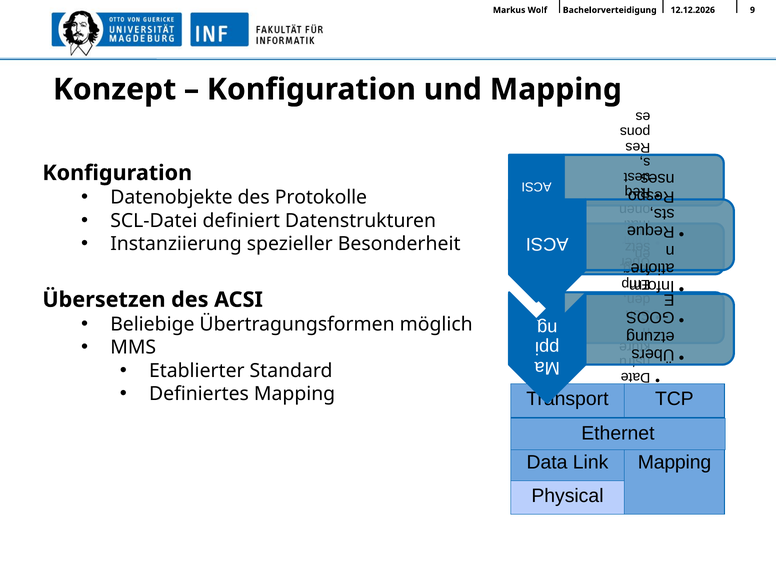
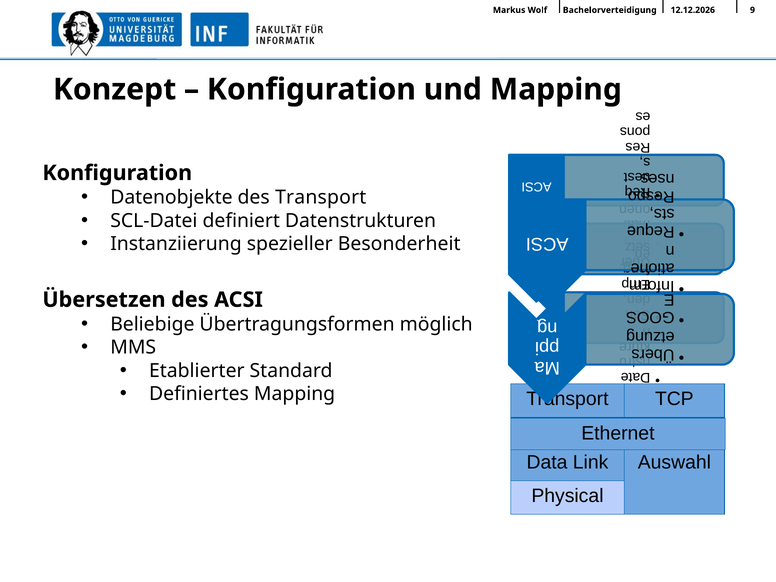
des Protokolle: Protokolle -> Transport (321, 197)
Link Mapping: Mapping -> Auswahl (674, 462)
